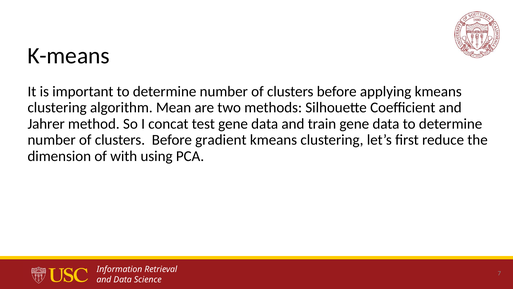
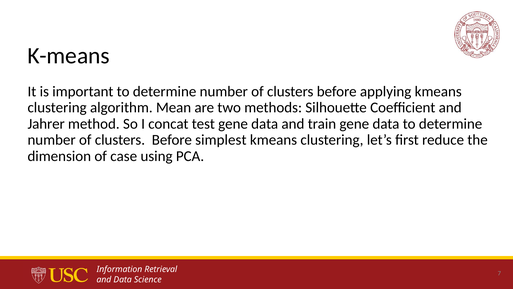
gradient: gradient -> simplest (221, 140)
with: with -> case (124, 156)
